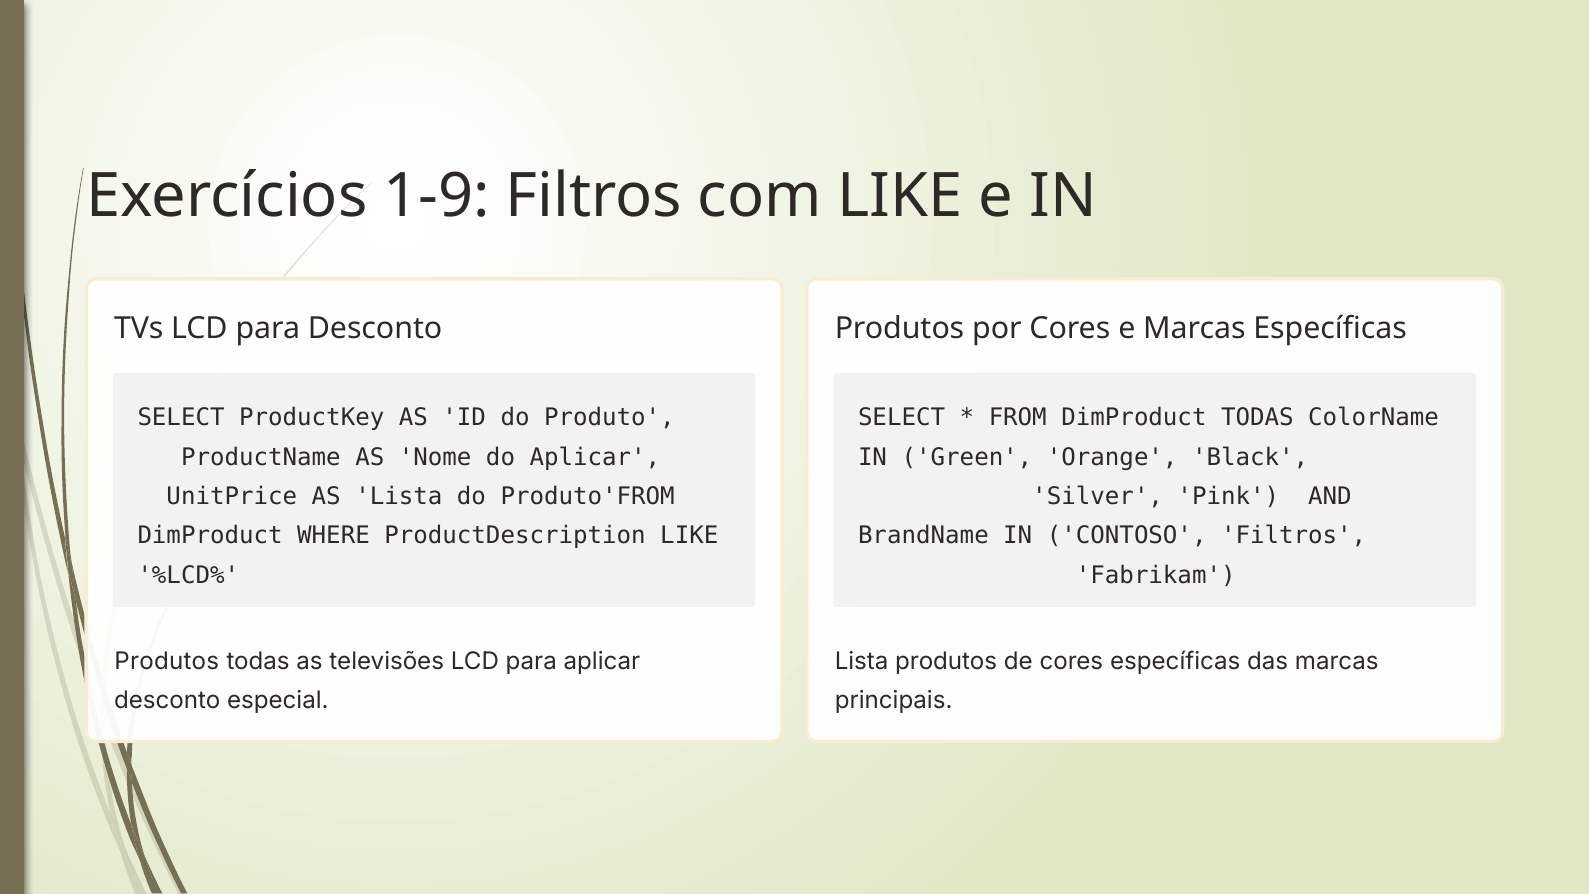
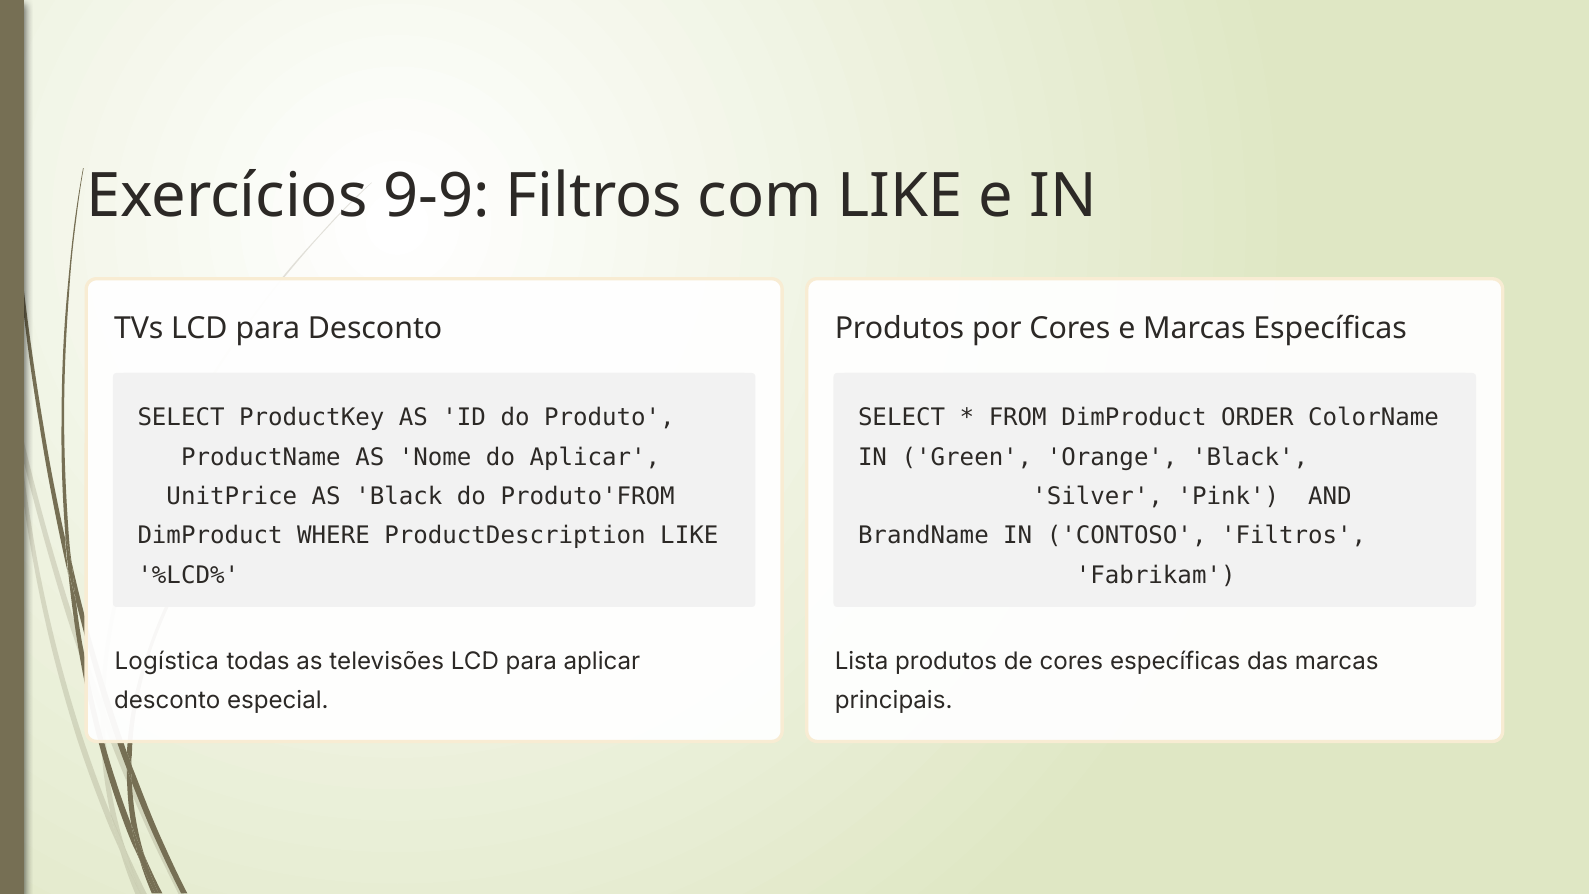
1-9: 1-9 -> 9-9 (437, 196)
DimProduct TODAS: TODAS -> ORDER (1257, 418)
AS Lista: Lista -> Black (399, 496)
Produtos: Produtos -> Logística (167, 661)
